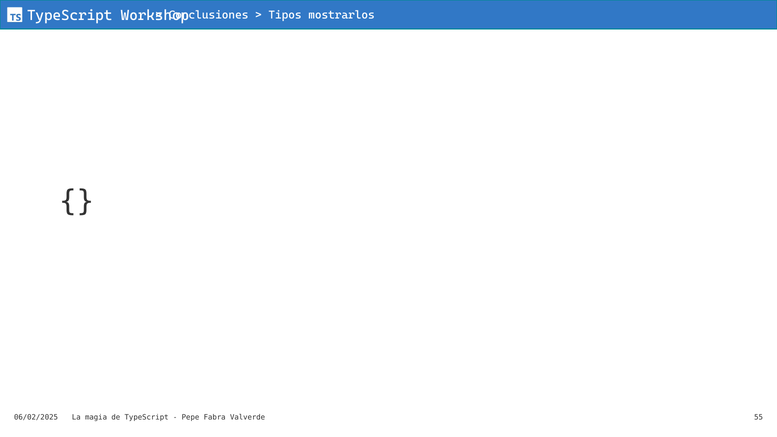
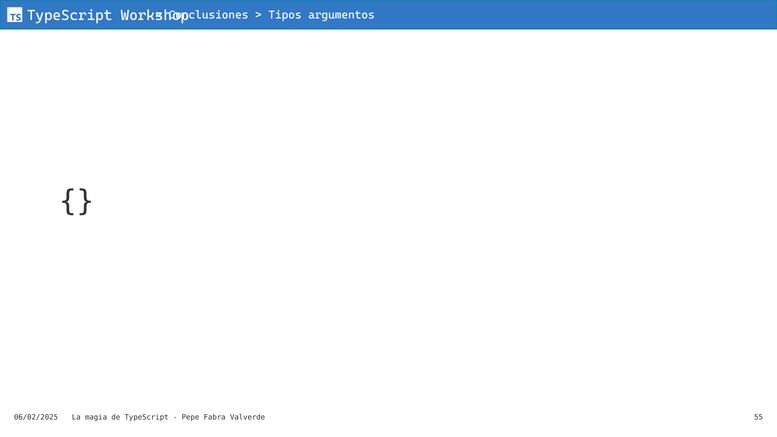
mostrarlos: mostrarlos -> argumentos (342, 15)
